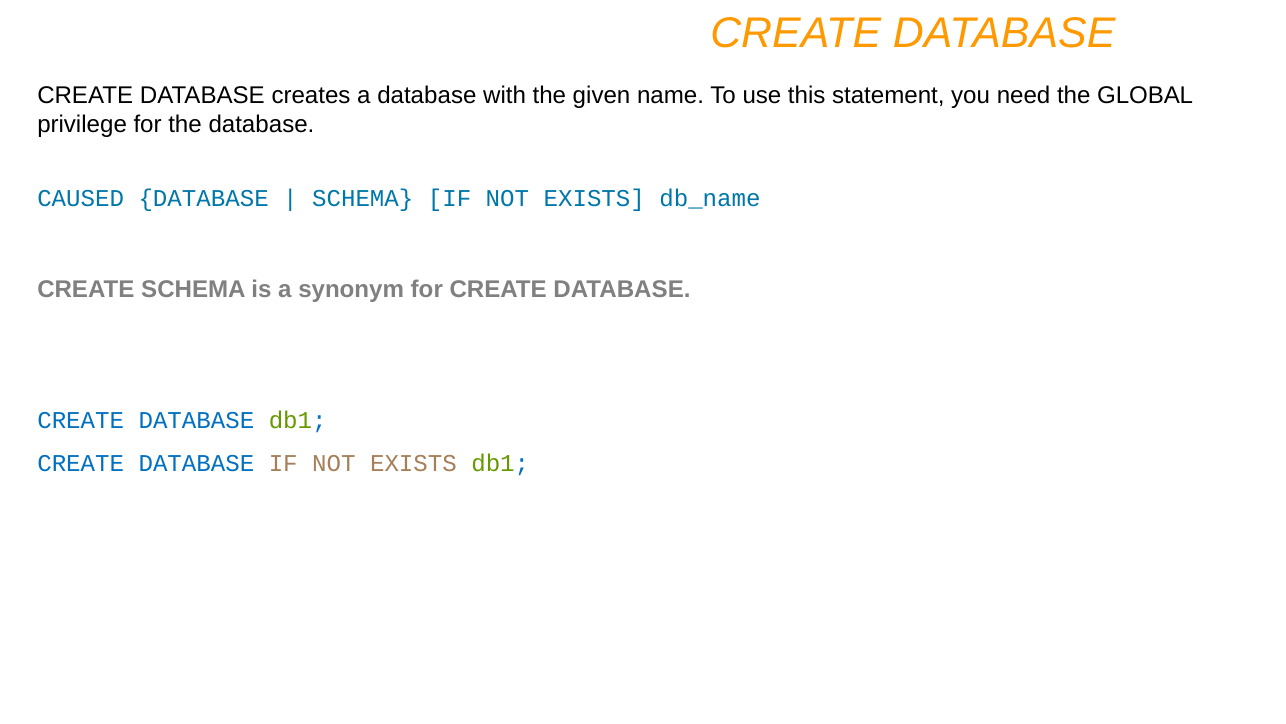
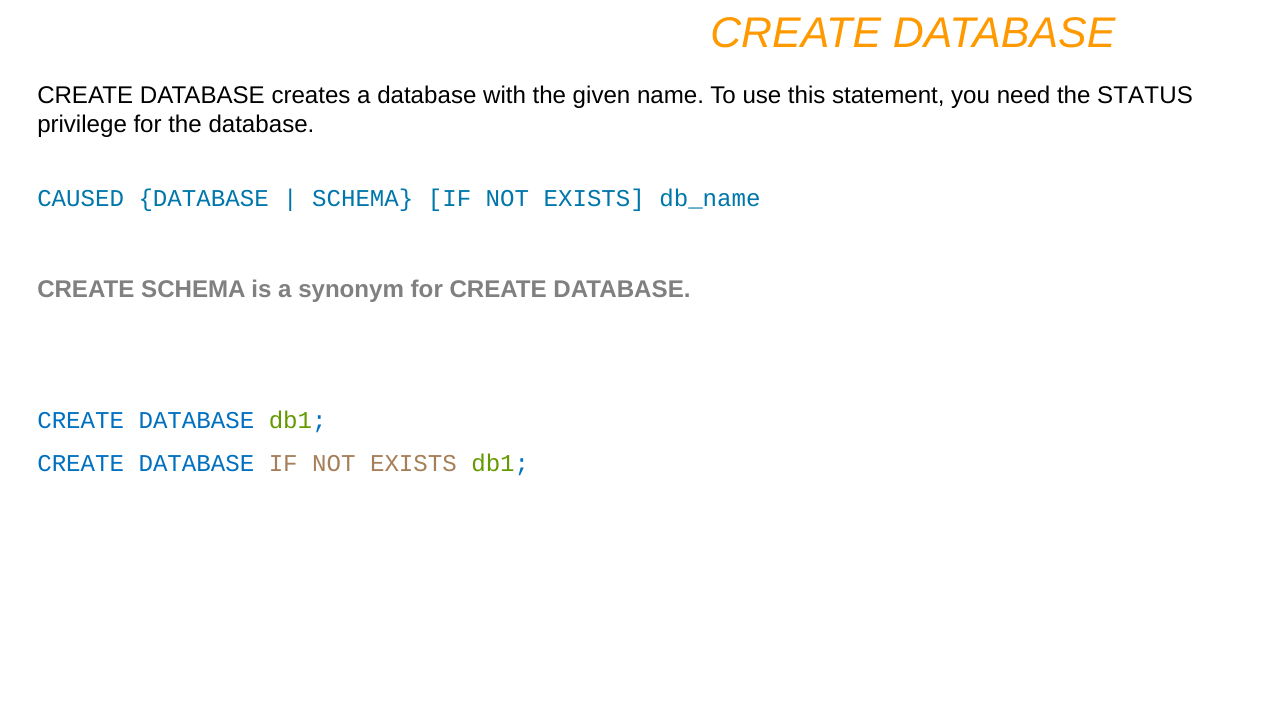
GLOBAL: GLOBAL -> STATUS (1145, 95)
